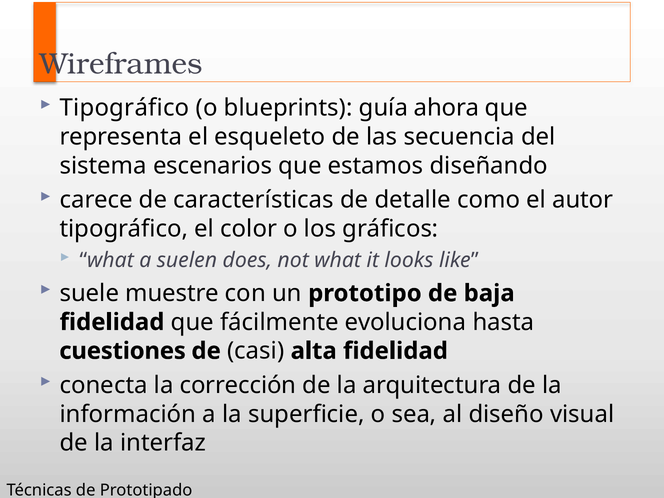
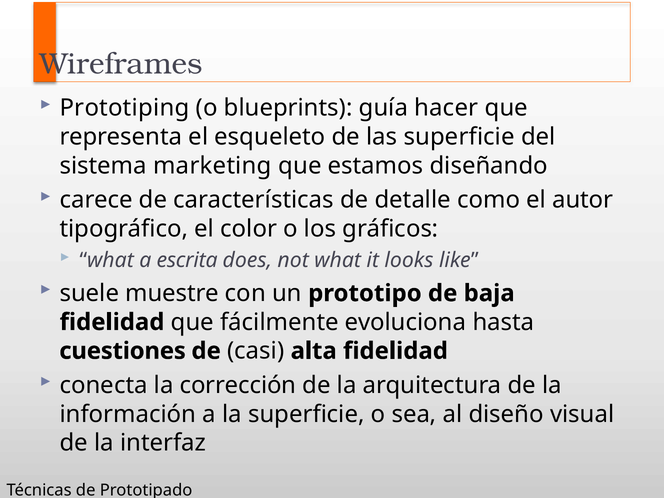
Tipográfico: Tipográfico -> Prototiping (125, 108)
ahora: ahora -> hacer (446, 108)
las secuencia: secuencia -> superficie (459, 137)
escenarios: escenarios -> marketing (213, 166)
suelen: suelen -> escrita (187, 260)
